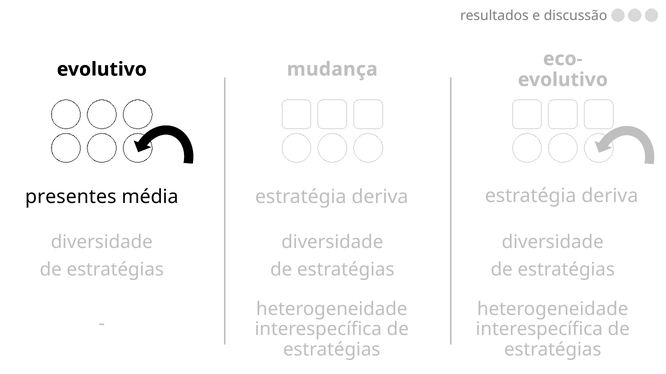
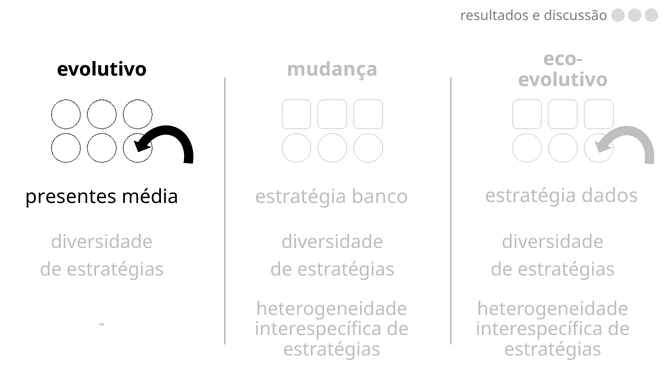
média estratégia deriva: deriva -> banco (380, 197)
deriva: deriva -> dados (610, 196)
